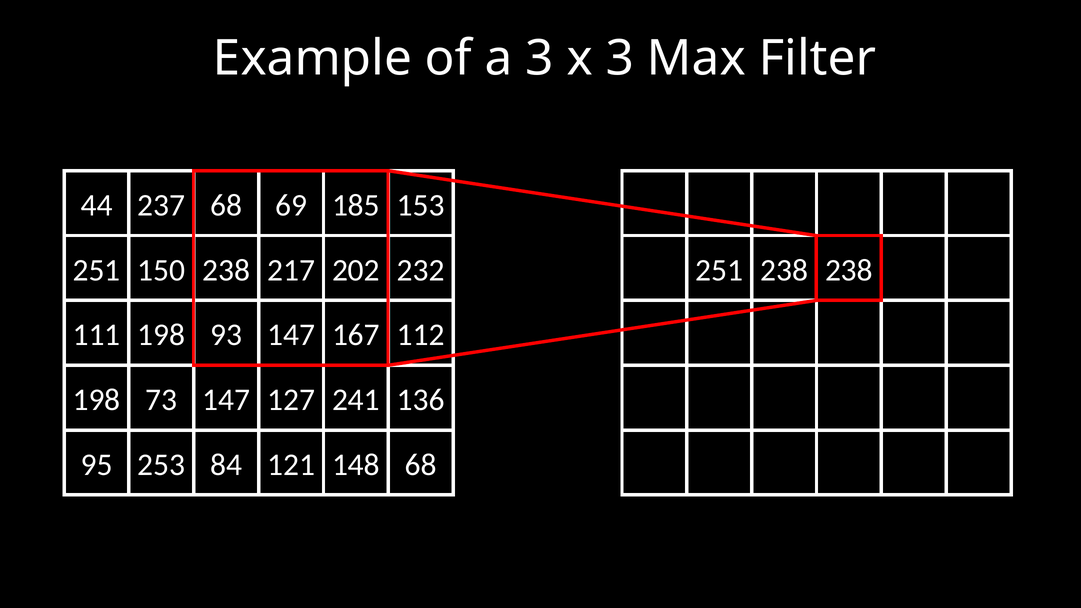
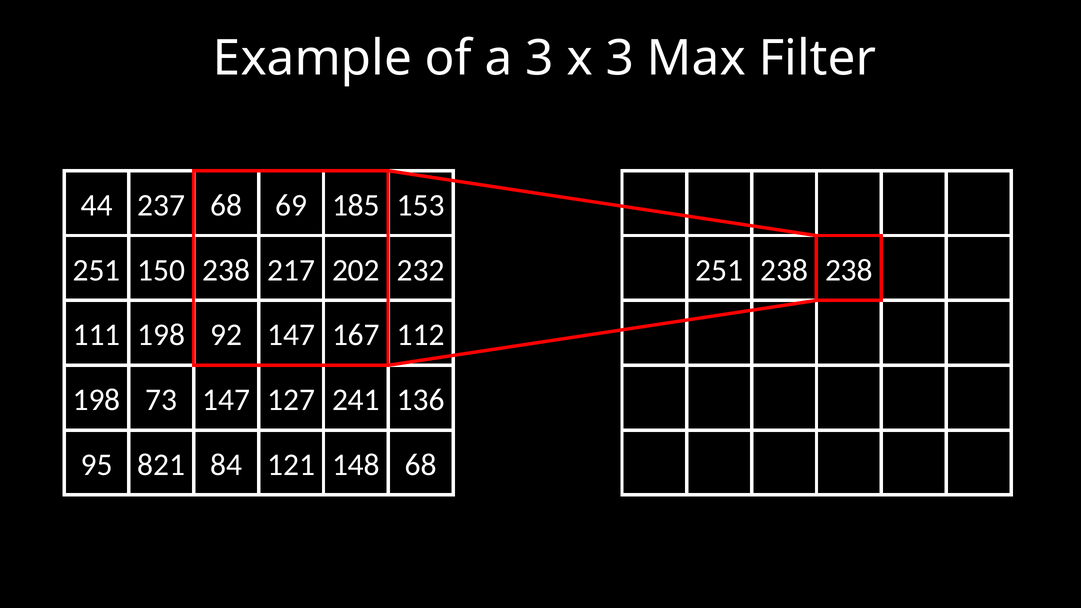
93: 93 -> 92 (226, 335)
253: 253 -> 821 (161, 465)
